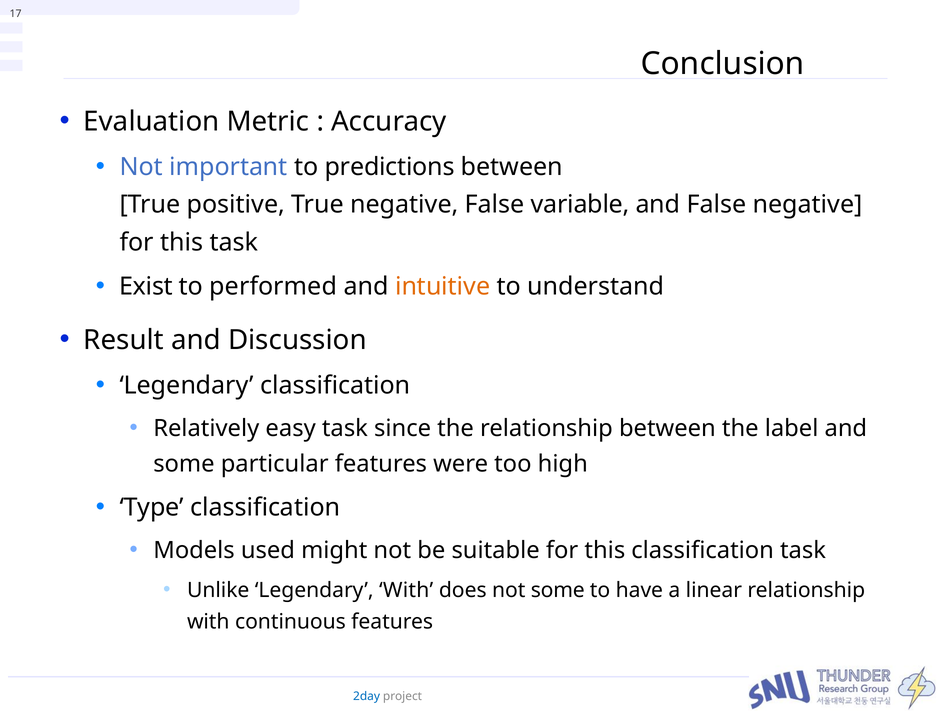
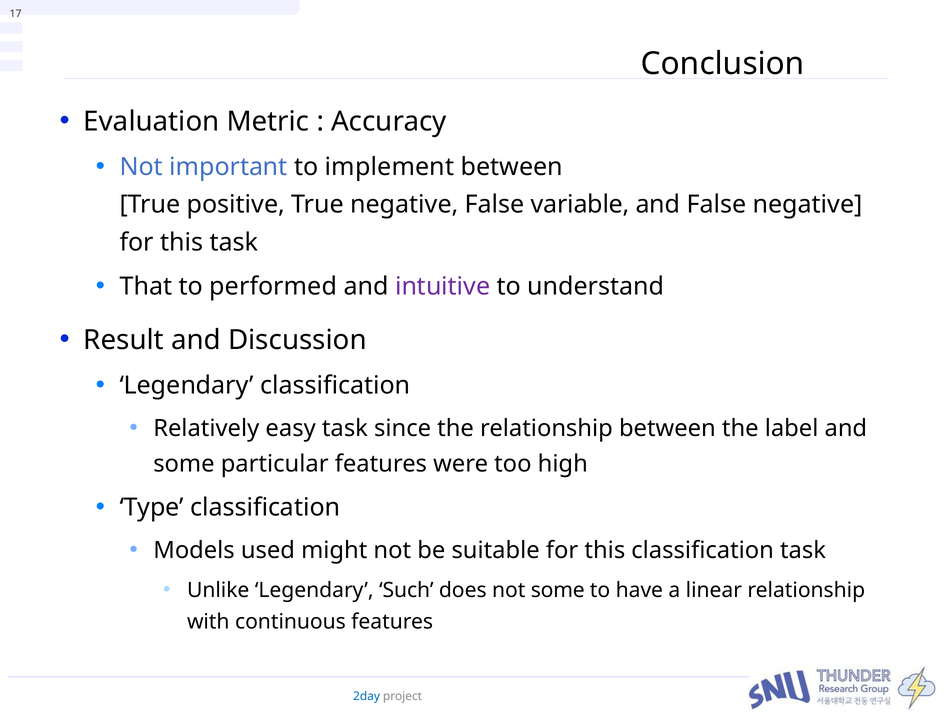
predictions: predictions -> implement (389, 167)
Exist: Exist -> That (146, 287)
intuitive colour: orange -> purple (443, 287)
Legendary With: With -> Such (406, 590)
